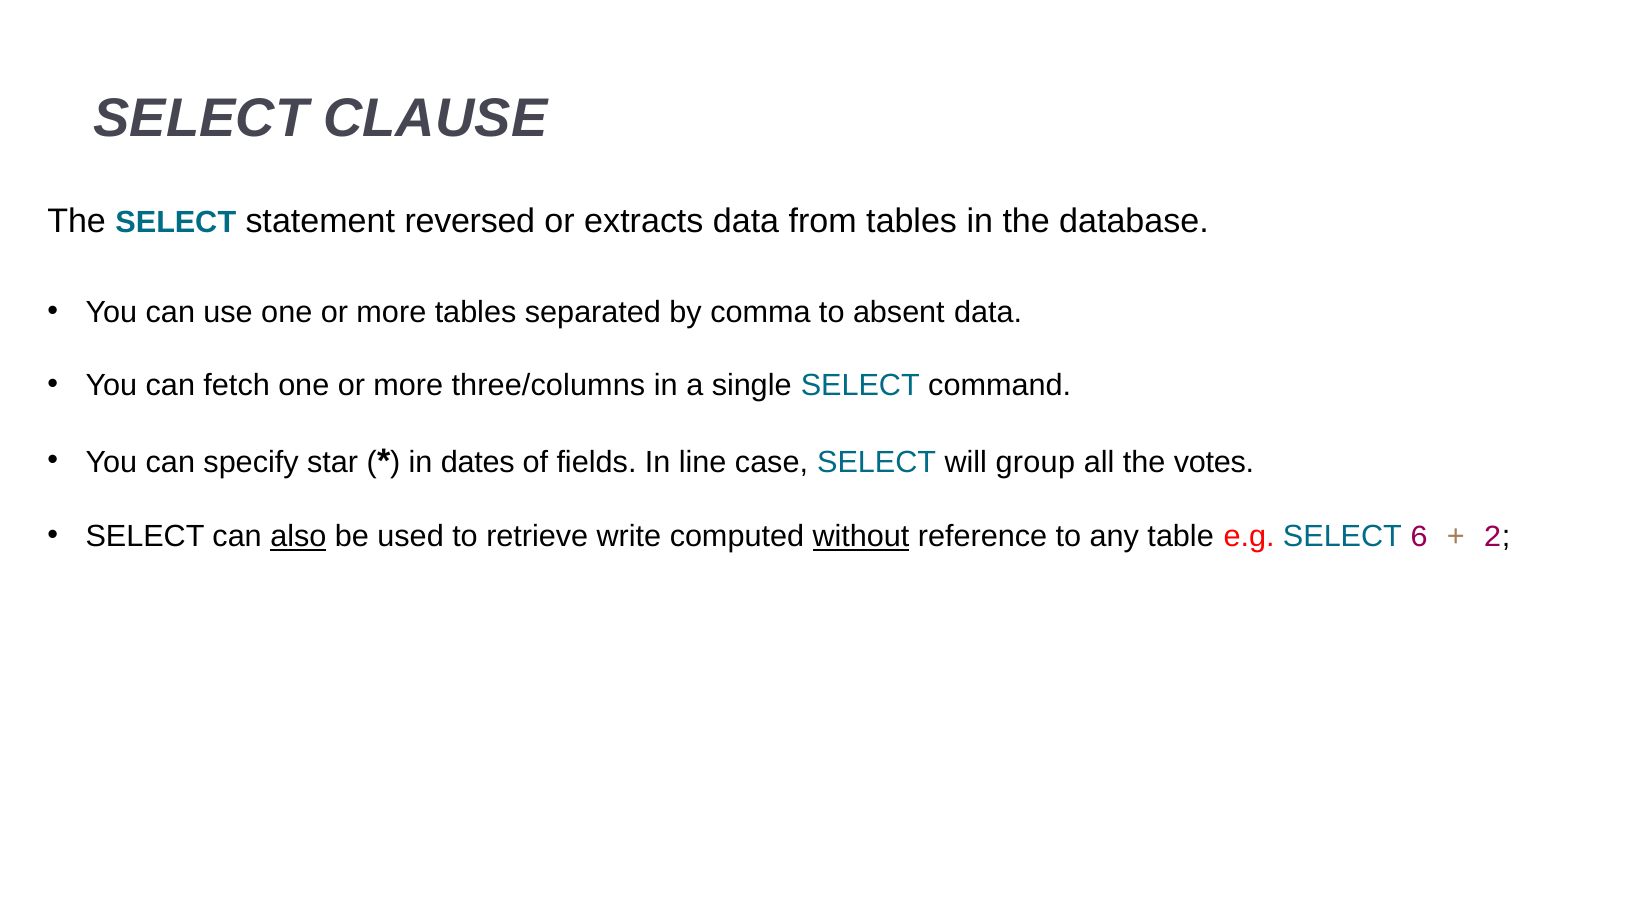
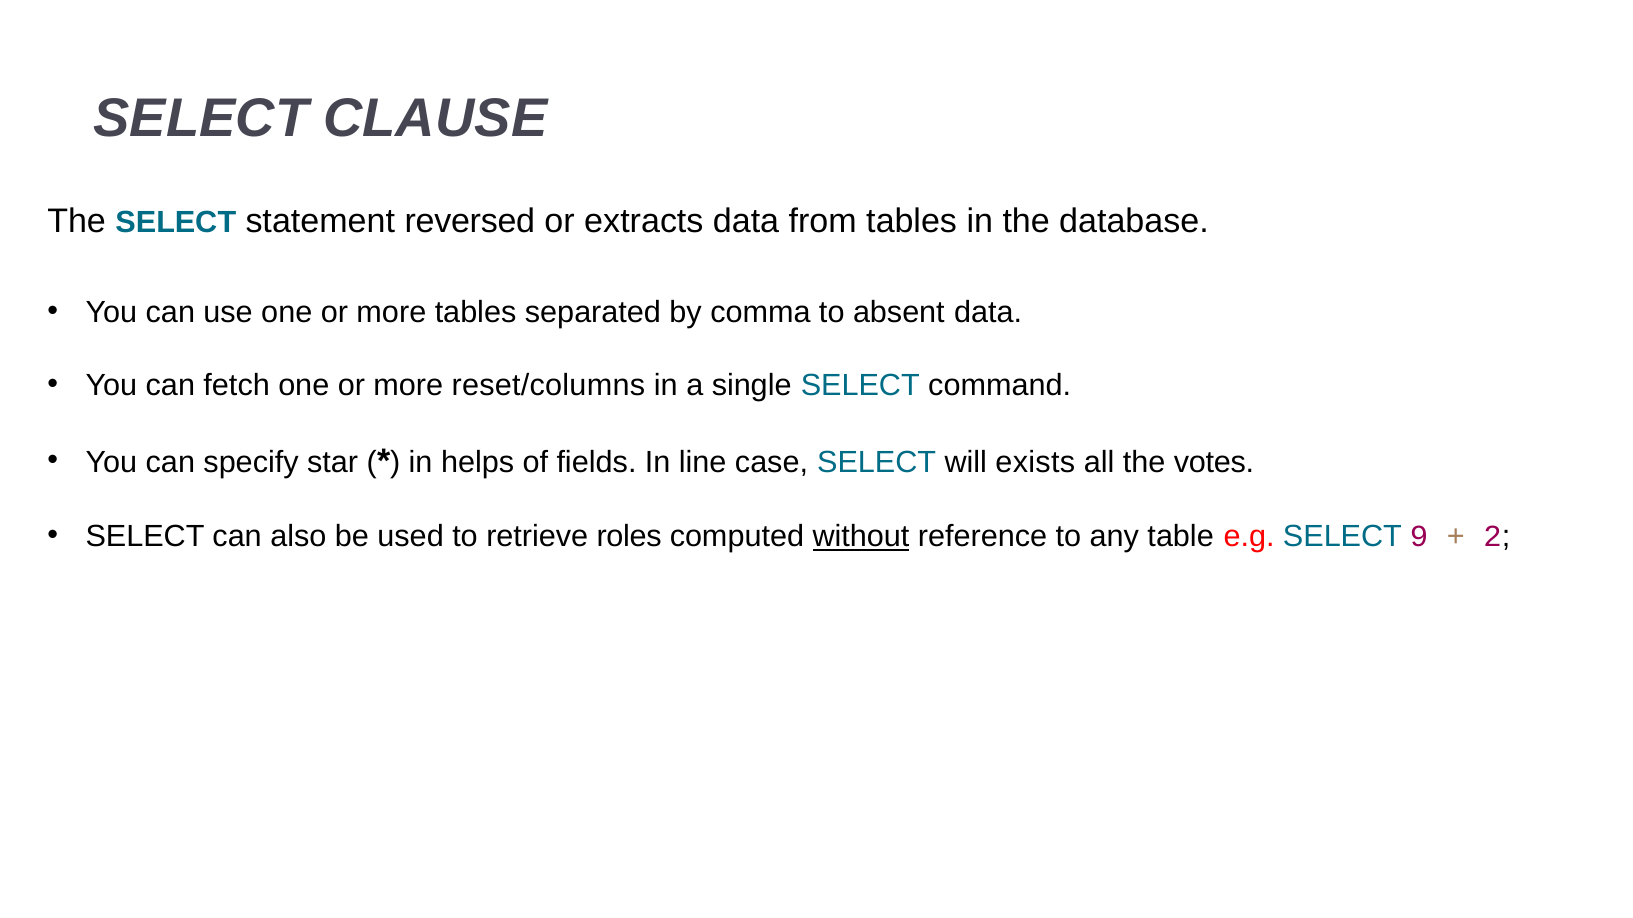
three/columns: three/columns -> reset/columns (548, 386)
dates: dates -> helps (478, 463)
group: group -> exists (1035, 463)
also underline: present -> none (298, 537)
write: write -> roles (629, 537)
6: 6 -> 9 (1419, 537)
